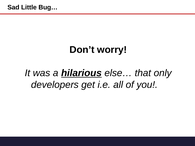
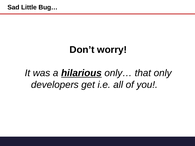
else…: else… -> only… (118, 73)
